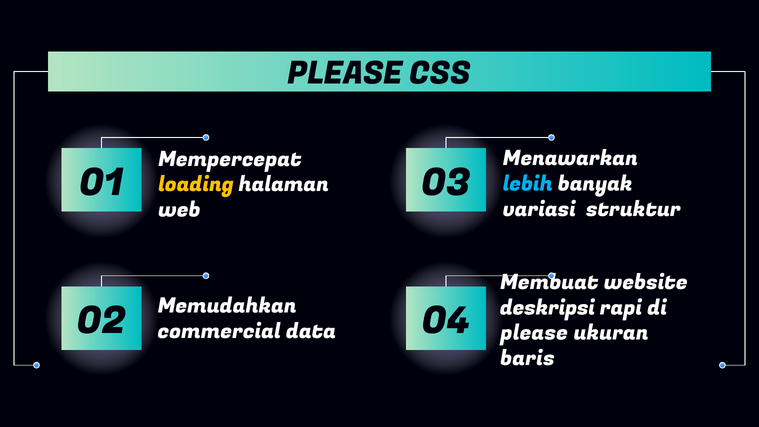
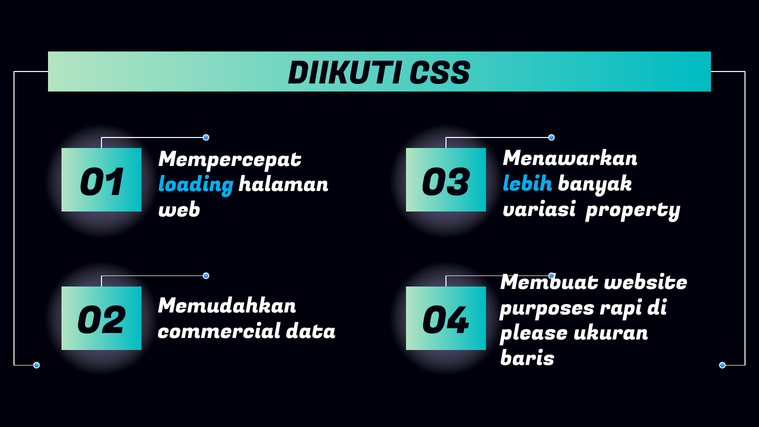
PLEASE: PLEASE -> DIIKUTI (345, 74)
loading colour: yellow -> light blue (196, 184)
struktur: struktur -> property (633, 209)
deskripsi: deskripsi -> purposes (547, 308)
